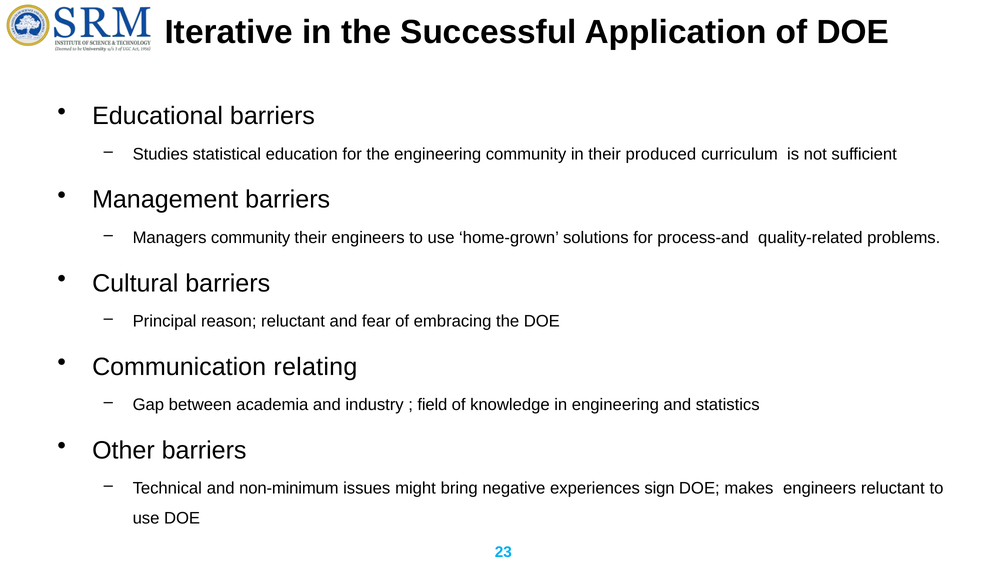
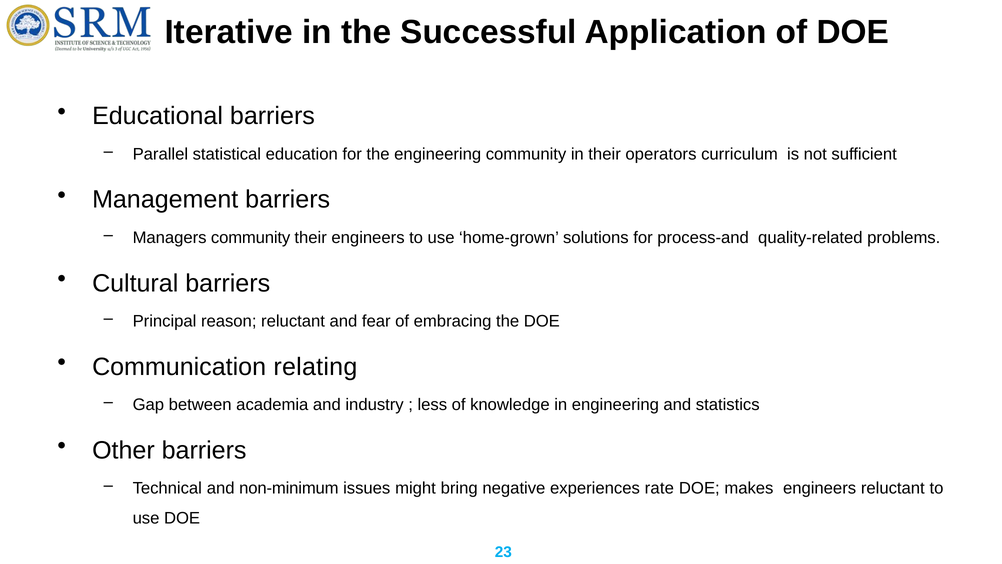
Studies: Studies -> Parallel (160, 154)
produced: produced -> operators (661, 154)
field: field -> less (432, 404)
sign: sign -> rate (659, 488)
